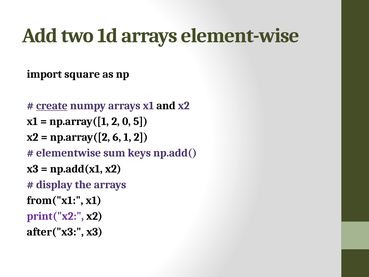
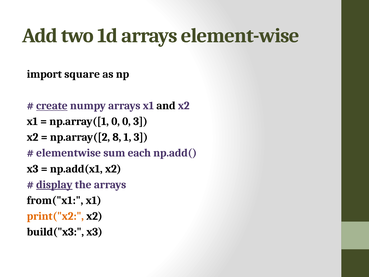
np.array([1 2: 2 -> 0 (116, 121)
0 5: 5 -> 3 (140, 121)
6: 6 -> 8 (117, 137)
1 2: 2 -> 3 (141, 137)
keys: keys -> each (139, 153)
display underline: none -> present (54, 184)
print("x2 colour: purple -> orange (55, 216)
after("x3: after("x3 -> build("x3 (55, 232)
